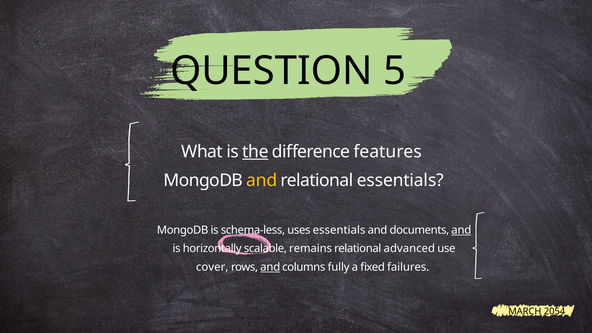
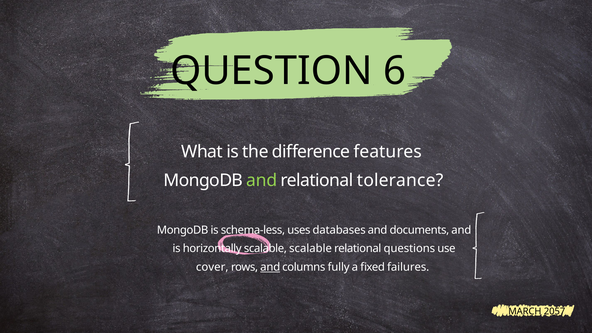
5: 5 -> 6 (394, 71)
the underline: present -> none (255, 152)
and colour: yellow -> light green (262, 180)
relational essentials: essentials -> tolerance (400, 180)
uses essentials: essentials -> databases (339, 230)
and underline: present -> none (461, 230)
scalable remains: remains -> scalable (311, 249)
advanced: advanced -> questions (409, 249)
2054: 2054 -> 2057 (555, 311)
